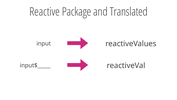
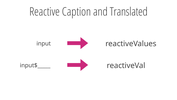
Package: Package -> Caption (77, 12)
